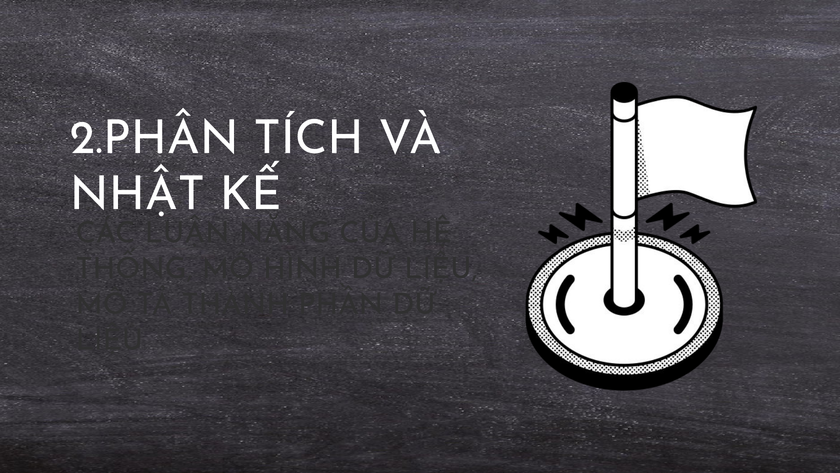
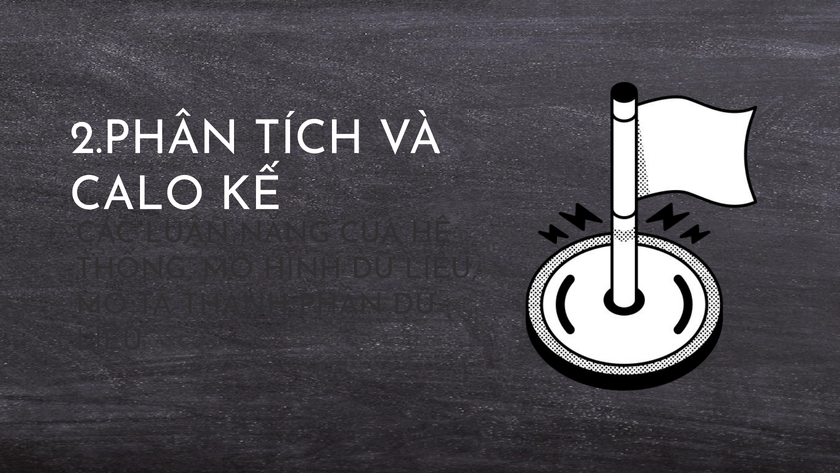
NHẬT: NHẬT -> CALO (137, 193)
